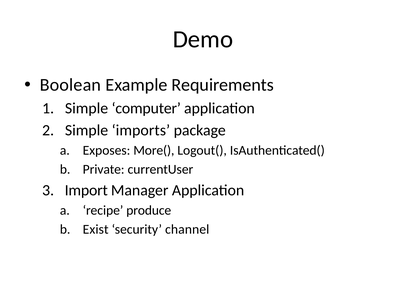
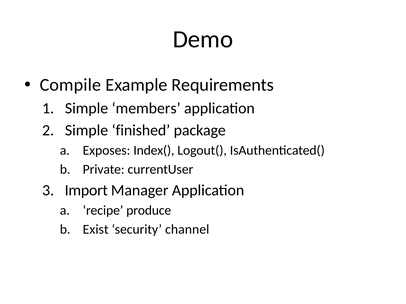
Boolean: Boolean -> Compile (70, 85)
computer: computer -> members (146, 108)
imports: imports -> finished (141, 131)
More(: More( -> Index( (154, 151)
